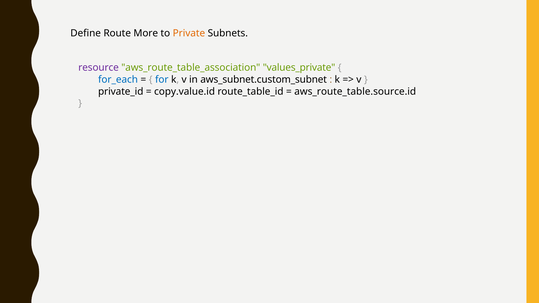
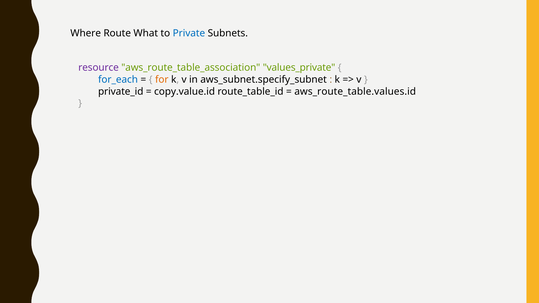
Define: Define -> Where (86, 33)
More: More -> What (146, 33)
Private colour: orange -> blue (189, 33)
for colour: blue -> orange (162, 80)
aws_subnet.custom_subnet: aws_subnet.custom_subnet -> aws_subnet.specify_subnet (264, 80)
aws_route_table.source.id: aws_route_table.source.id -> aws_route_table.values.id (355, 92)
